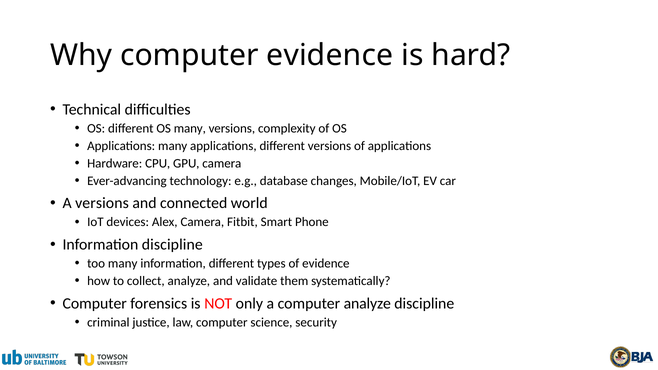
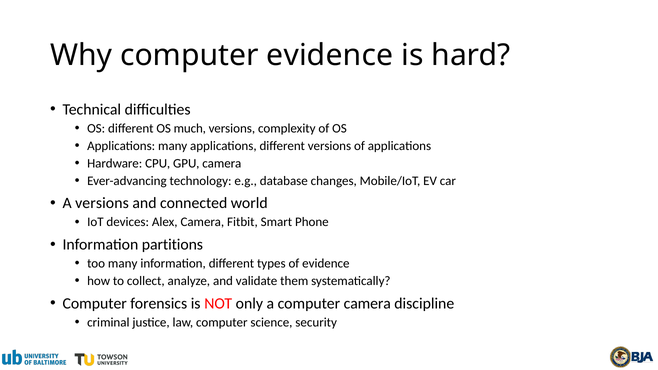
OS many: many -> much (190, 128)
Information discipline: discipline -> partitions (172, 245)
computer analyze: analyze -> camera (367, 303)
